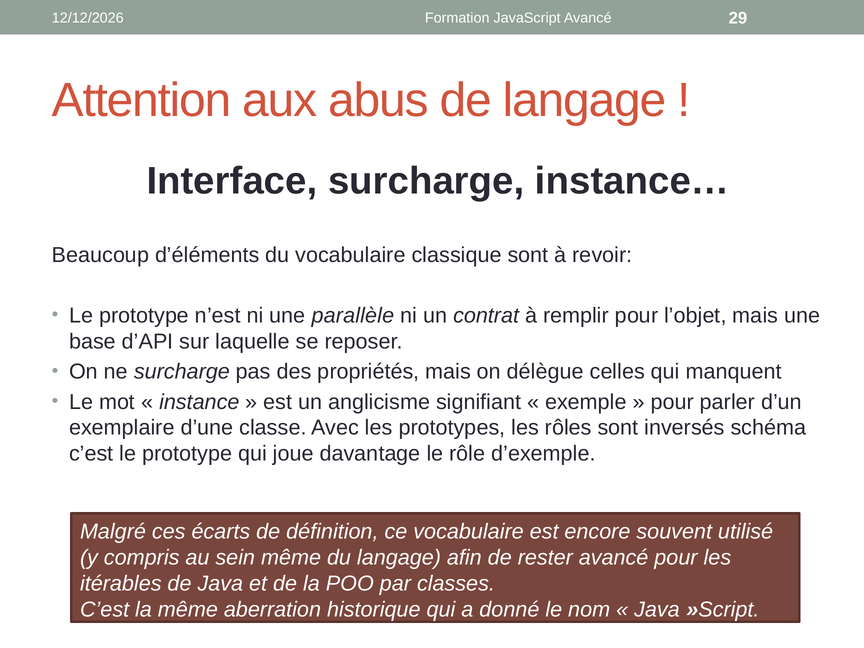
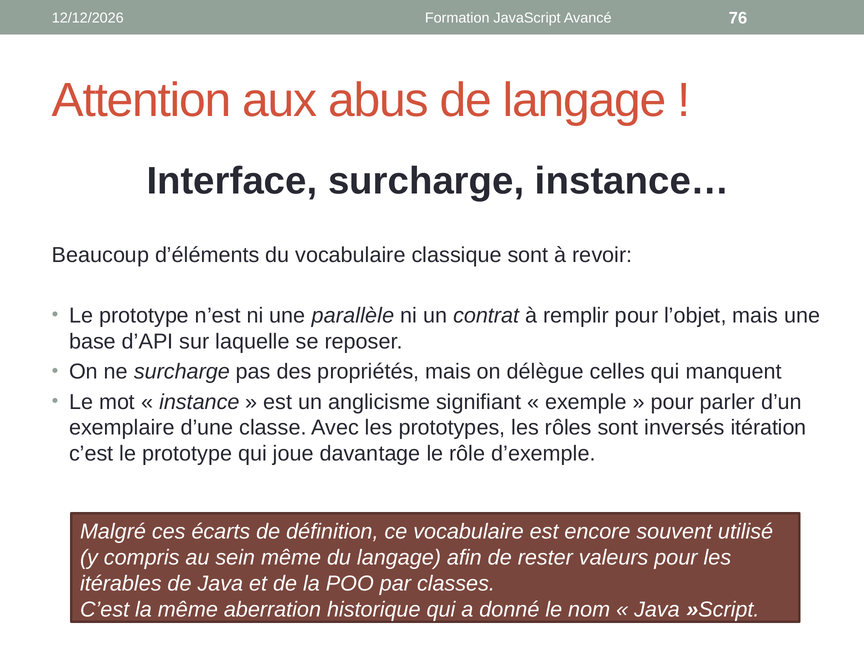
29: 29 -> 76 (738, 18)
schéma: schéma -> itération (769, 428)
rester avancé: avancé -> valeurs (614, 558)
